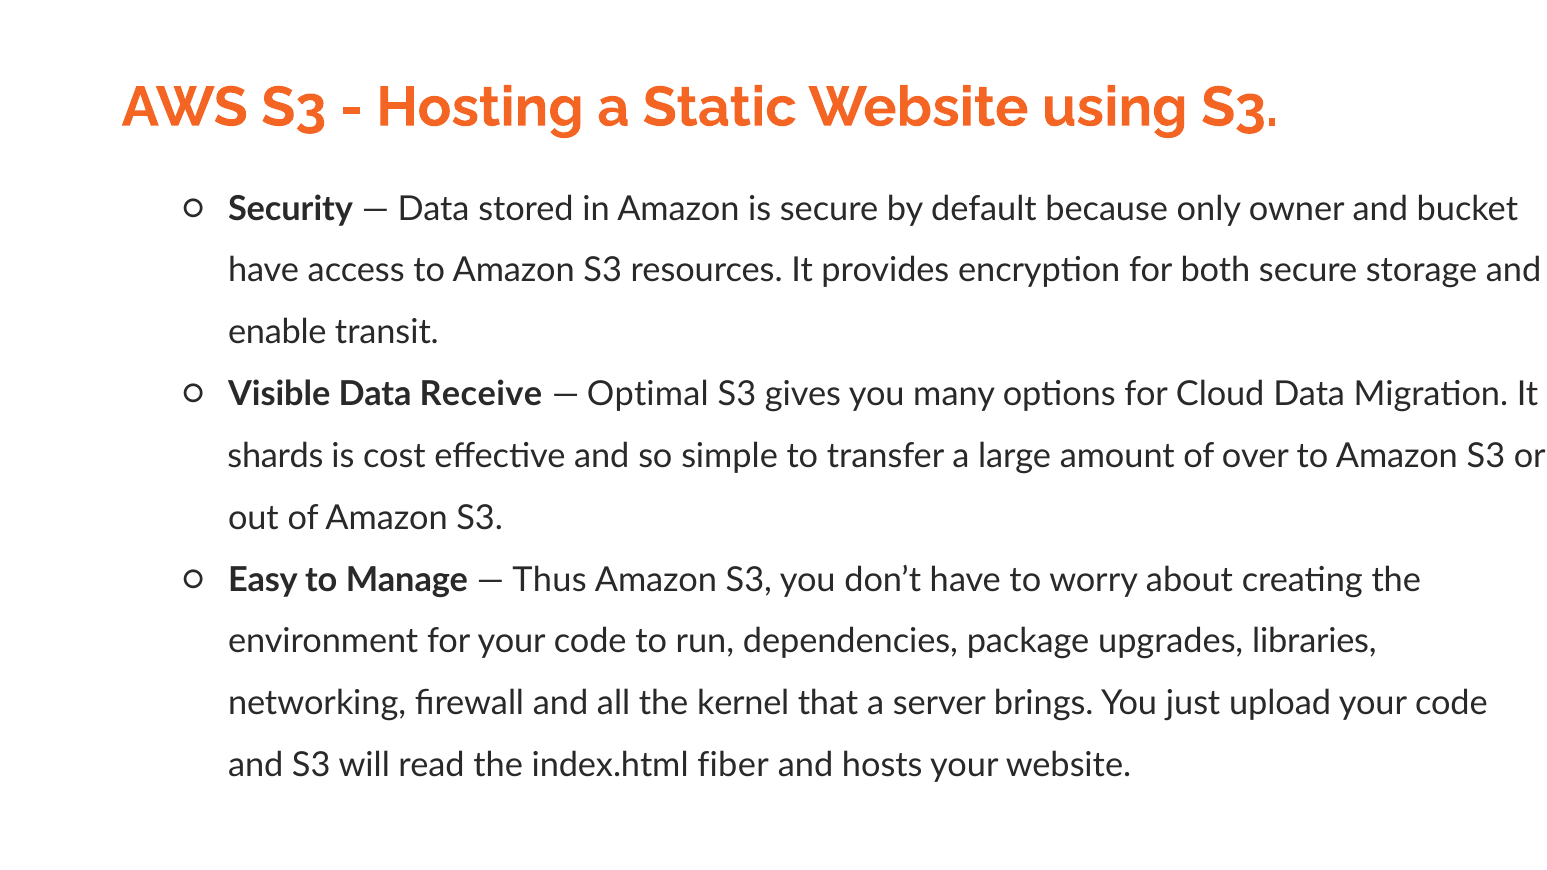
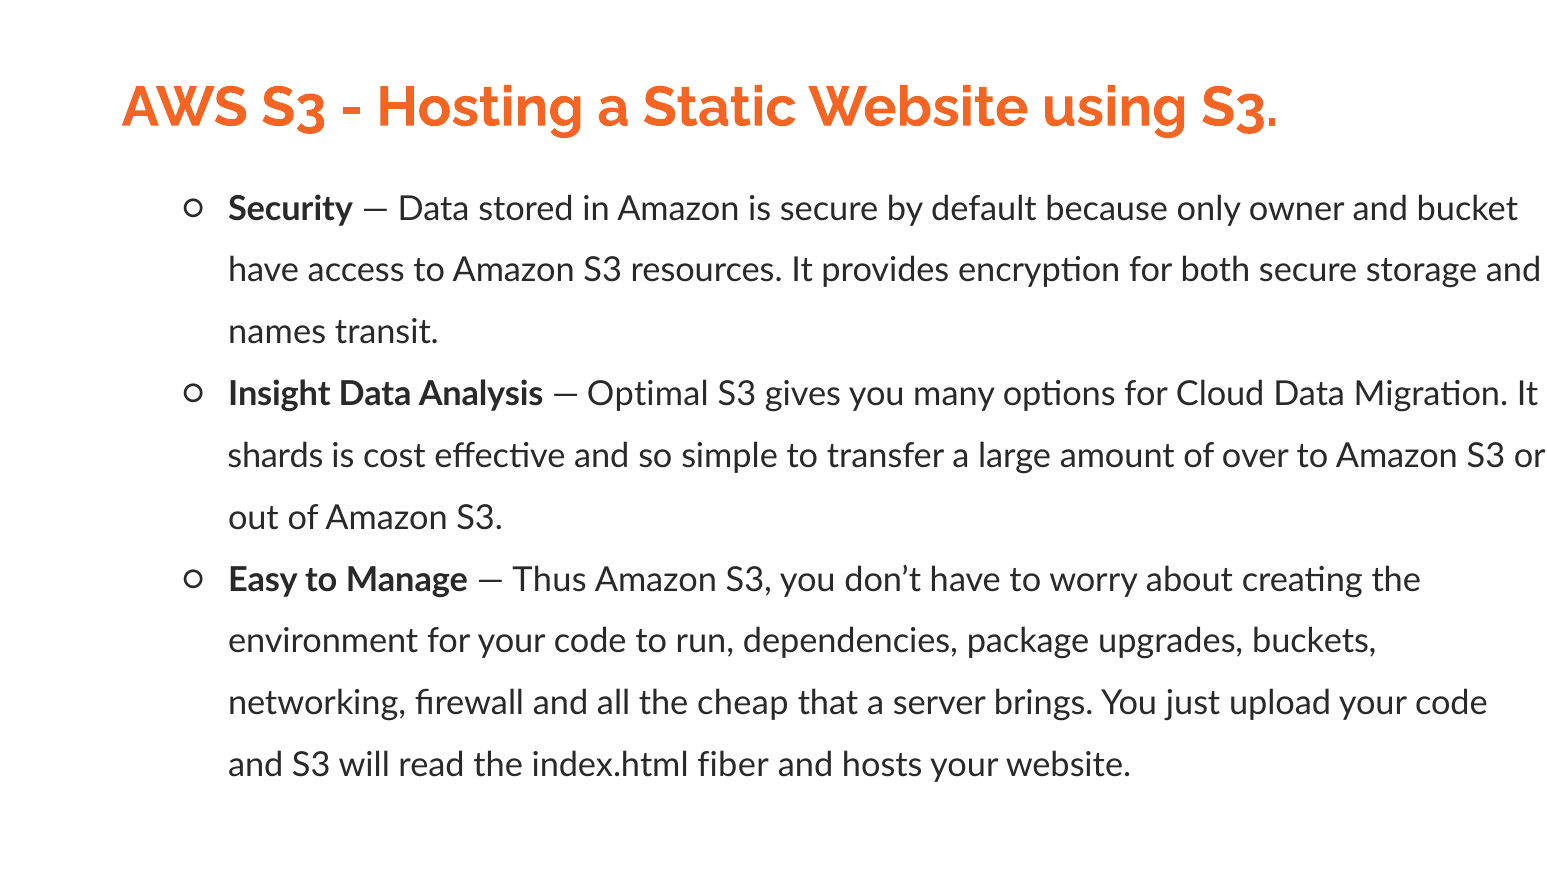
enable: enable -> names (277, 333)
Visible: Visible -> Insight (279, 394)
Receive: Receive -> Analysis (481, 394)
libraries: libraries -> buckets (1314, 642)
kernel: kernel -> cheap (743, 703)
